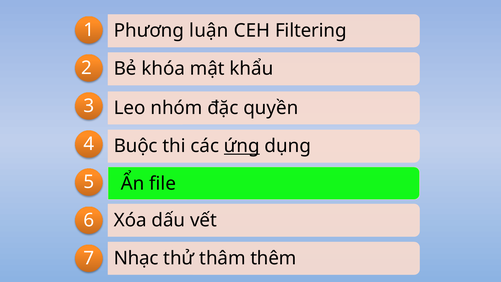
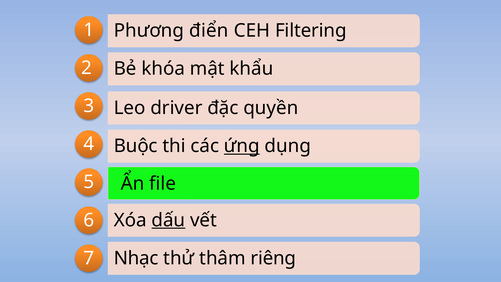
luận: luận -> điển (209, 31)
nhóm: nhóm -> driver (176, 108)
dấu underline: none -> present (168, 220)
thêm: thêm -> riêng (273, 258)
